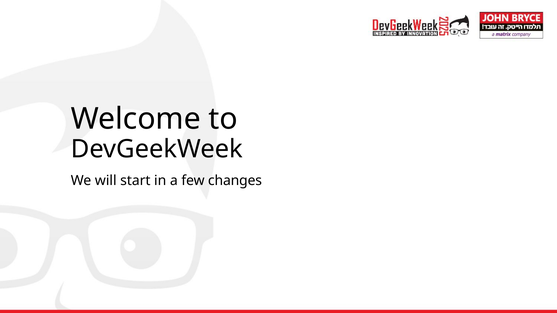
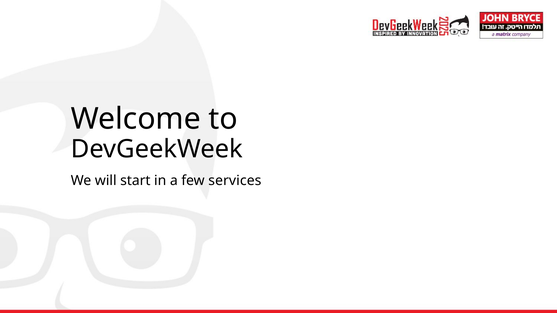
changes: changes -> services (235, 181)
